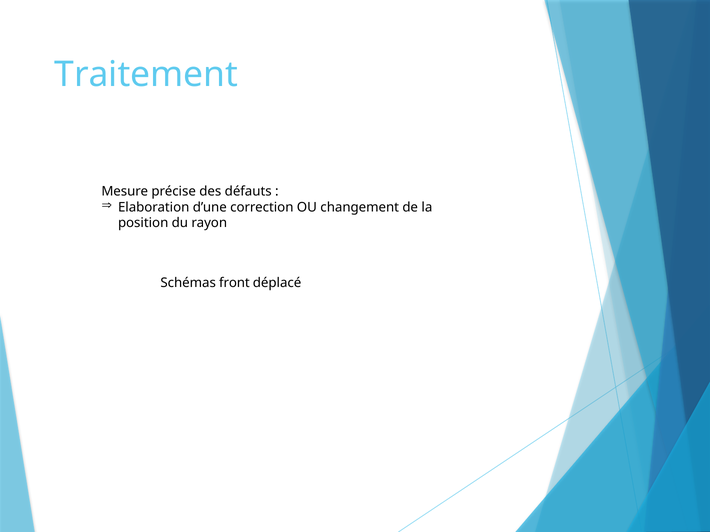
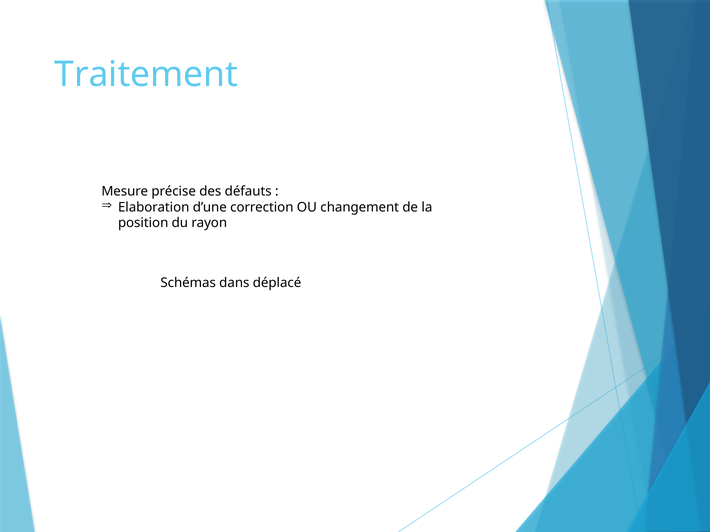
front: front -> dans (234, 283)
